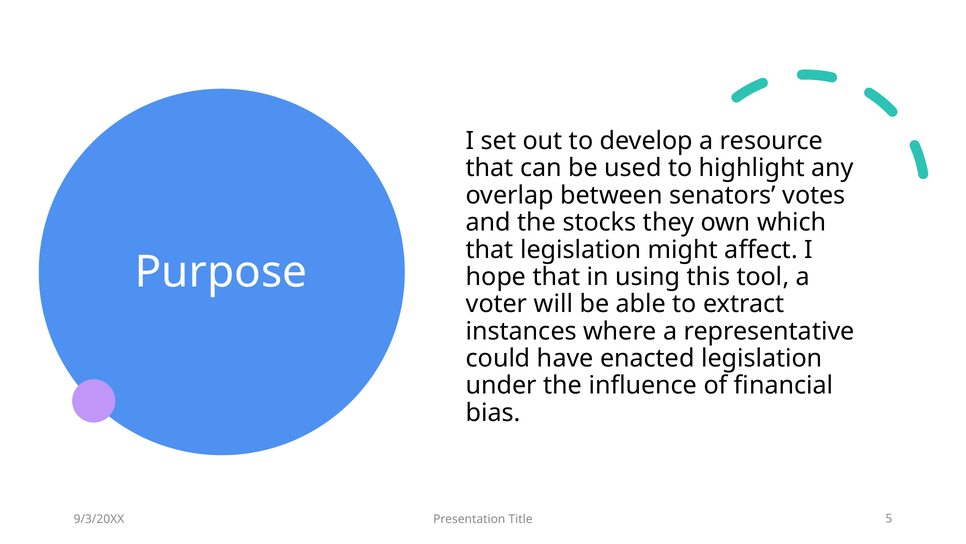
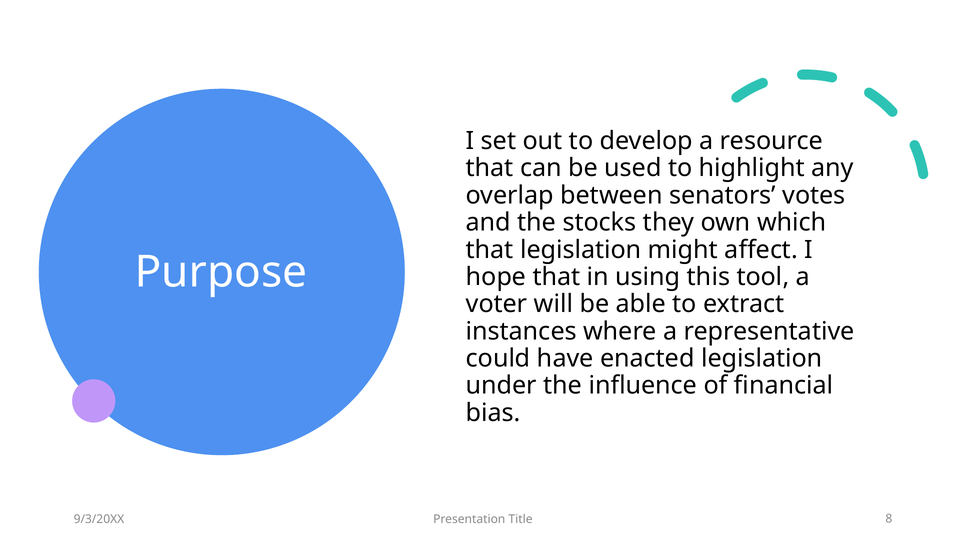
5: 5 -> 8 (889, 518)
